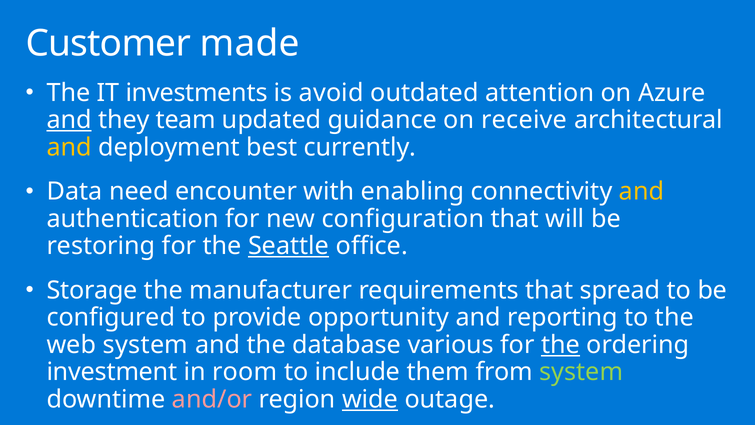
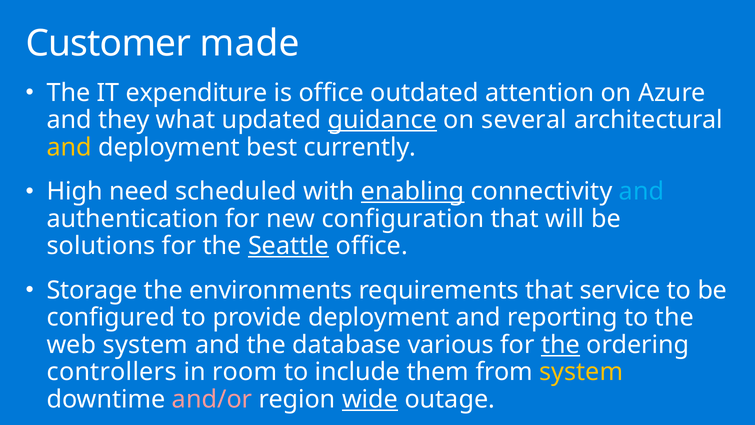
investments: investments -> expenditure (197, 93)
is avoid: avoid -> office (331, 93)
and underline: present -> none (69, 120)
team: team -> what (186, 120)
guidance underline: none -> present (382, 120)
receive: receive -> several (524, 120)
Data: Data -> High (75, 191)
encounter: encounter -> scheduled (236, 191)
enabling underline: none -> present (413, 191)
and colour: yellow -> light blue (642, 191)
restoring: restoring -> solutions (101, 246)
manufacturer: manufacturer -> environments (271, 290)
spread: spread -> service (620, 290)
provide opportunity: opportunity -> deployment (379, 317)
investment: investment -> controllers (112, 372)
system colour: light green -> yellow (581, 372)
